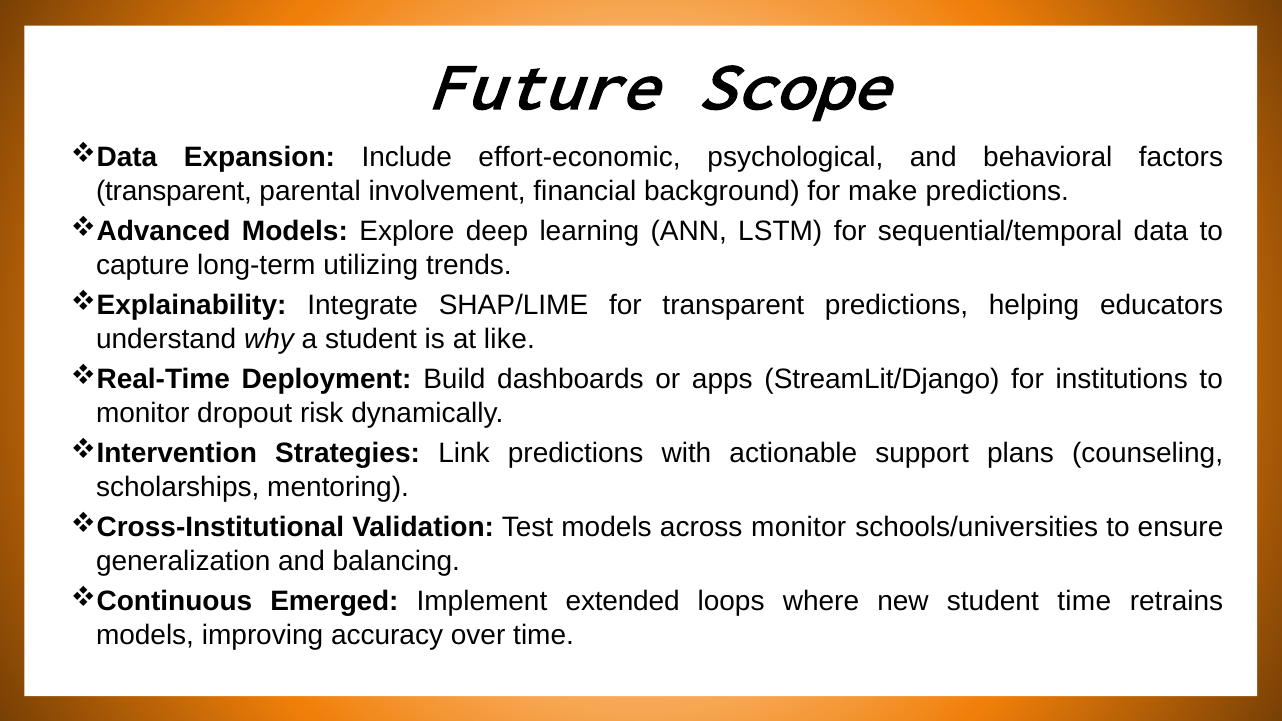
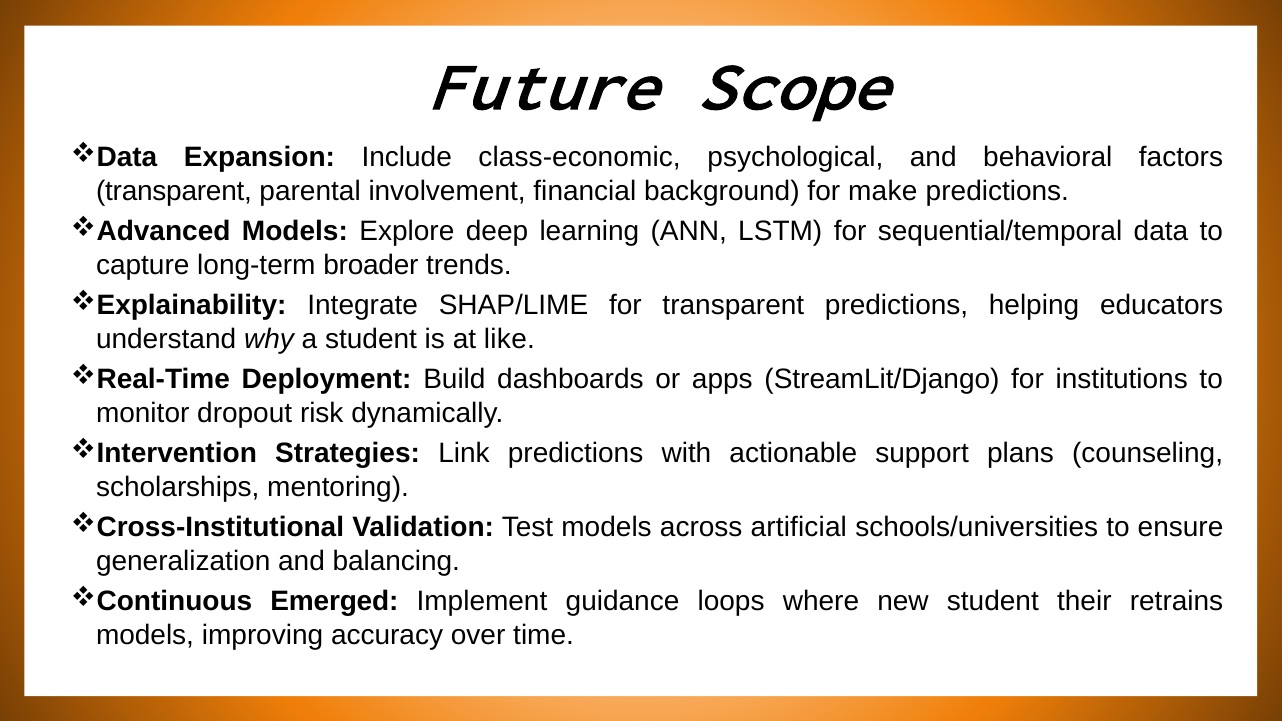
effort-economic: effort-economic -> class-economic (580, 157)
utilizing: utilizing -> broader (371, 265)
across monitor: monitor -> artificial (799, 528)
extended: extended -> guidance (623, 602)
student time: time -> their (1084, 602)
